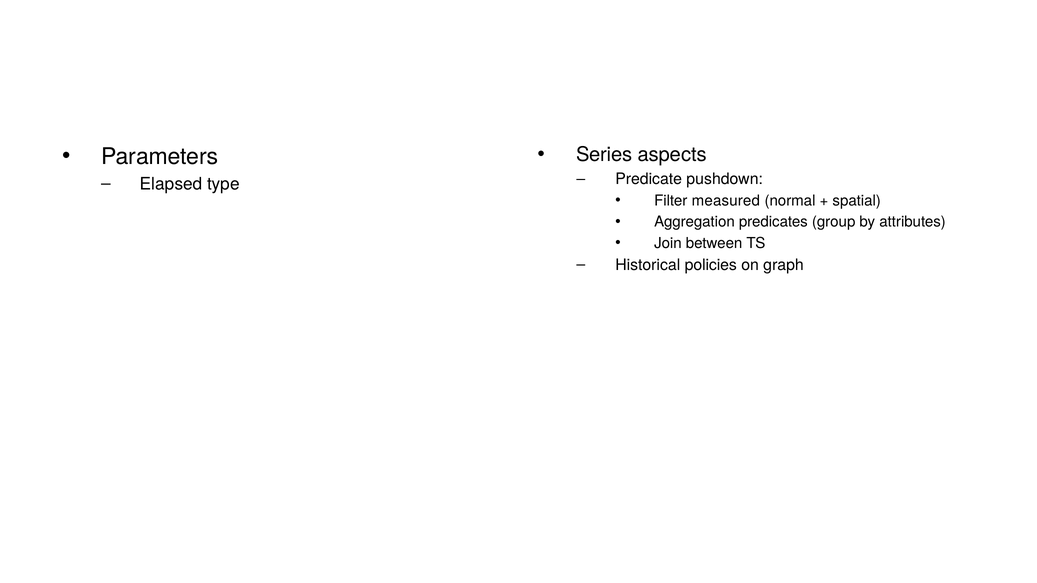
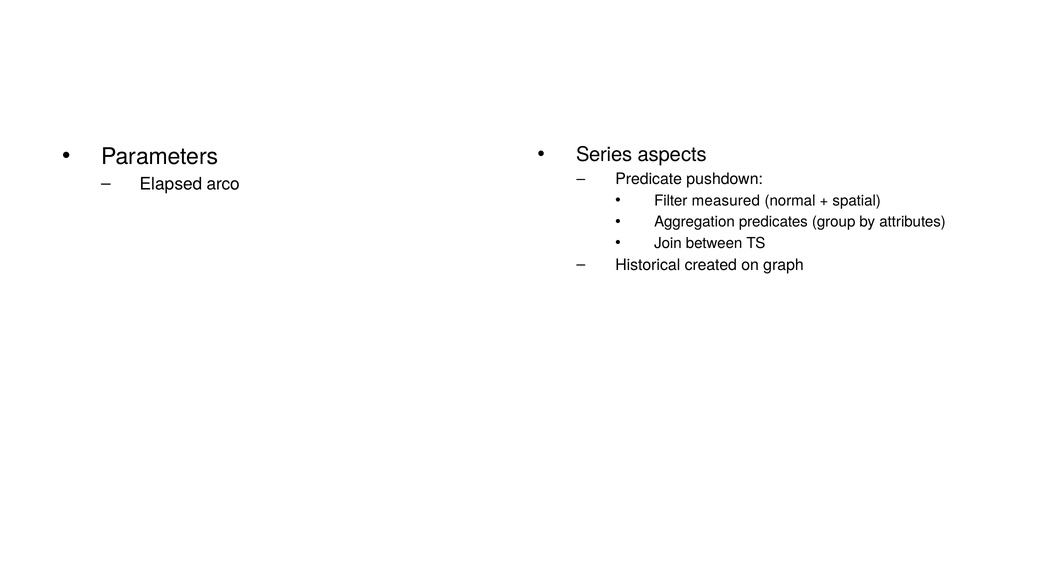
type: type -> arco (223, 184)
policies: policies -> created (711, 265)
